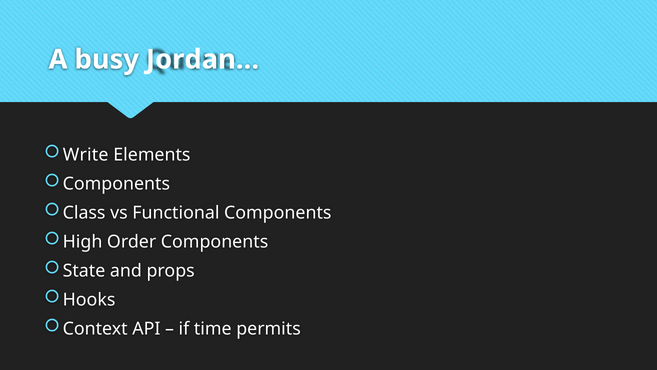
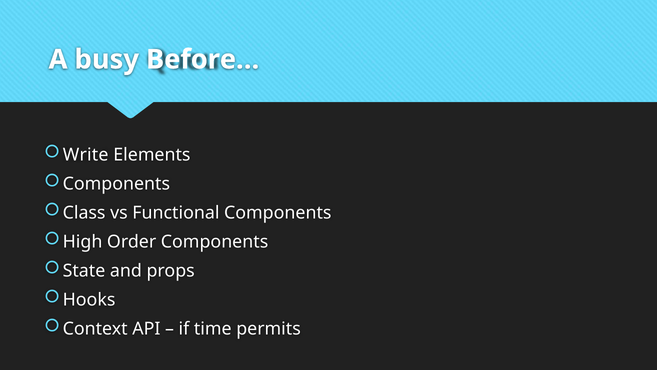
Jordan…: Jordan… -> Before… (203, 59)
